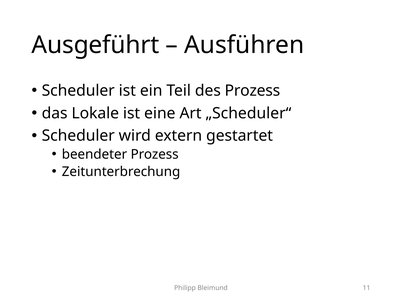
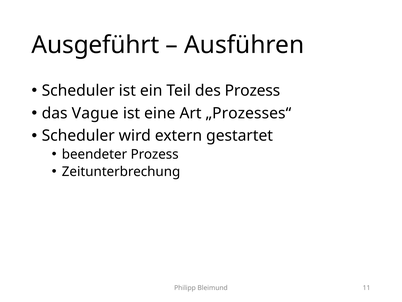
Lokale: Lokale -> Vague (95, 113)
„Scheduler“: „Scheduler“ -> „Prozesses“ (248, 113)
